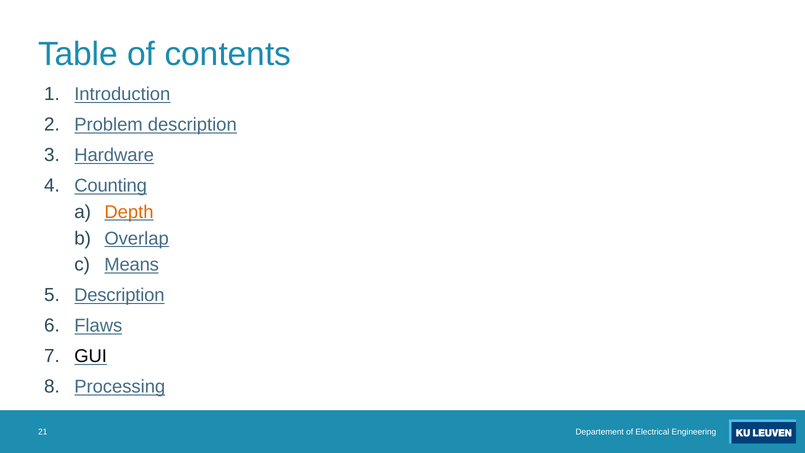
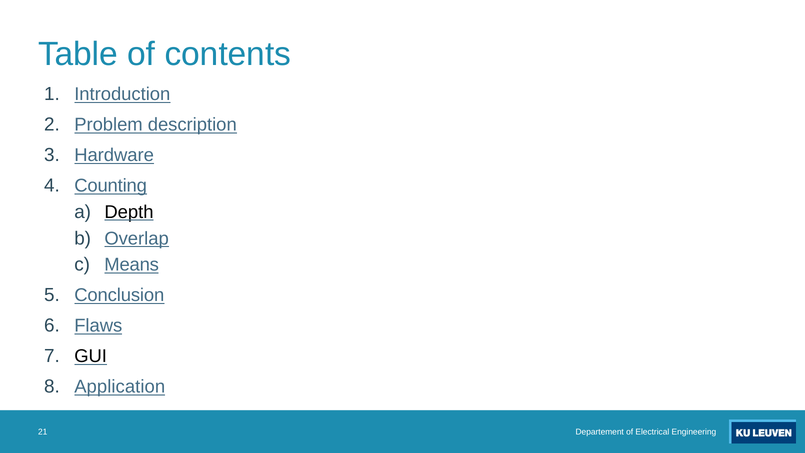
Depth colour: orange -> black (129, 212)
Description: Description -> Conclusion (119, 295)
Processing: Processing -> Application (120, 387)
